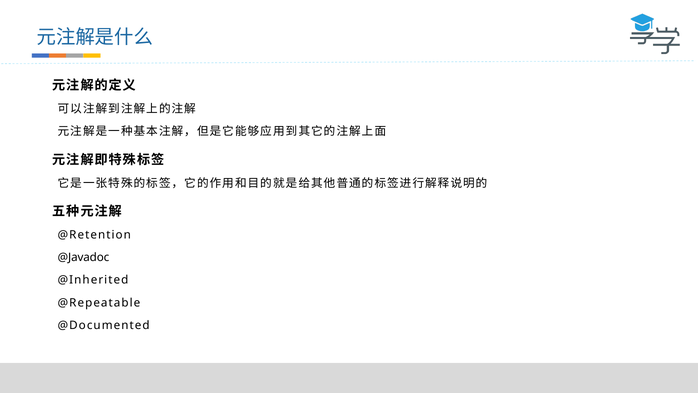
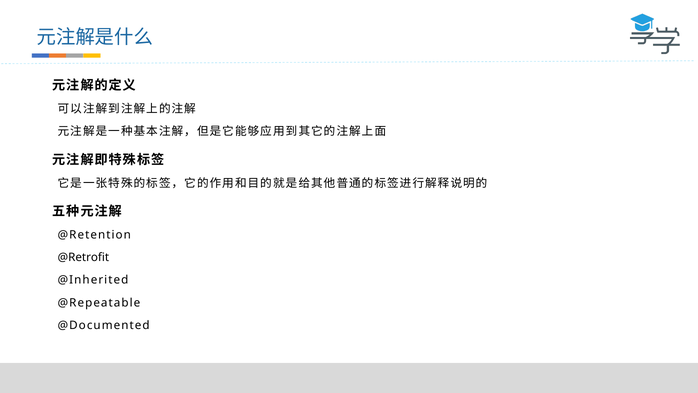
@Javadoc: @Javadoc -> @Retrofit (83, 257)
